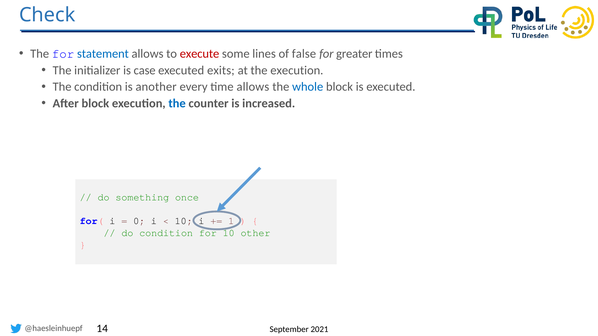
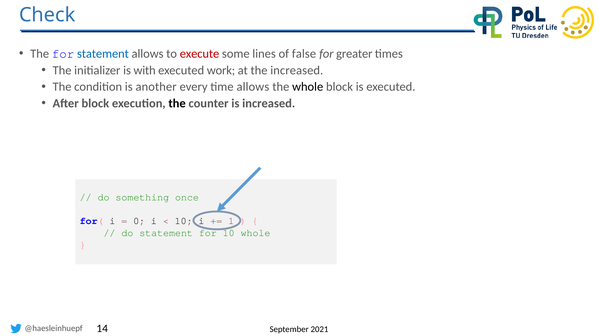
case: case -> with (145, 70)
exits: exits -> work (221, 70)
the execution: execution -> increased (297, 70)
whole colour: blue -> black (308, 87)
the colour: blue -> black (177, 104)
do condition: condition -> statement (166, 233)
other: other -> whole (255, 233)
